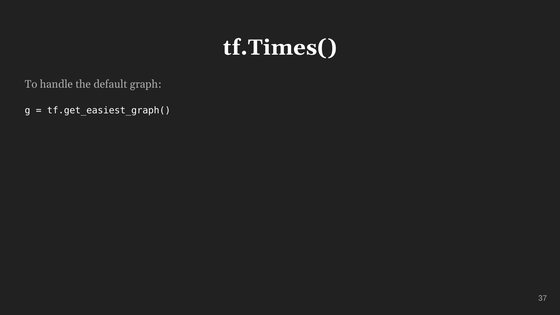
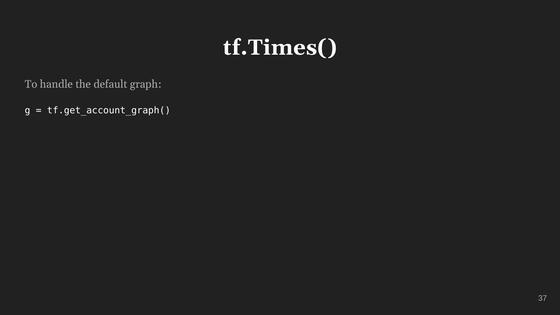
tf.get_easiest_graph(: tf.get_easiest_graph( -> tf.get_account_graph( (109, 110)
